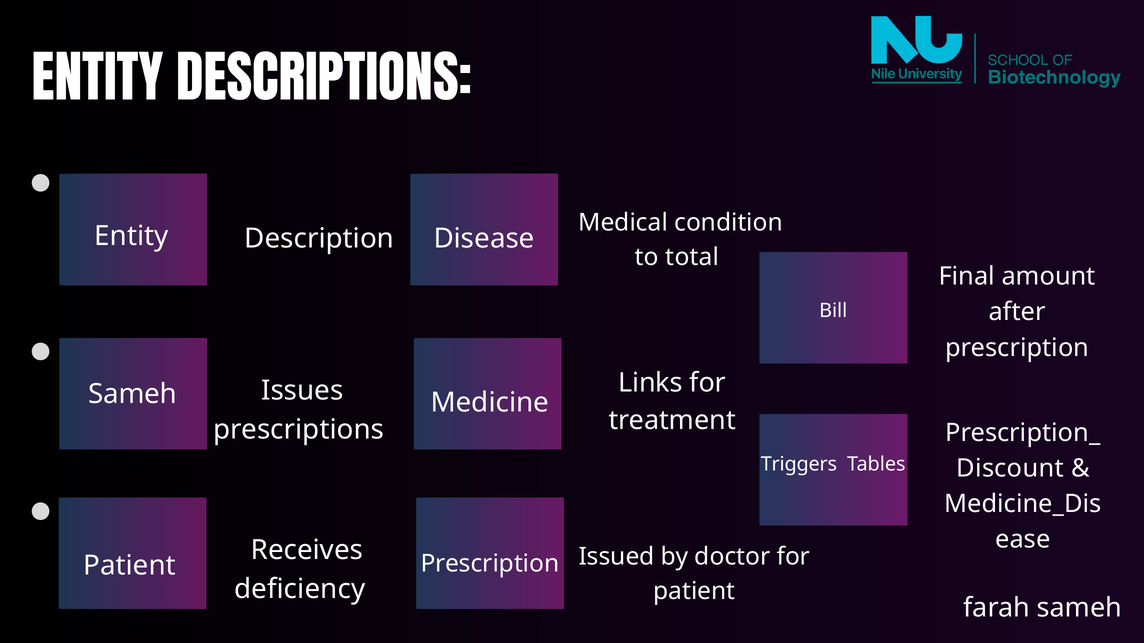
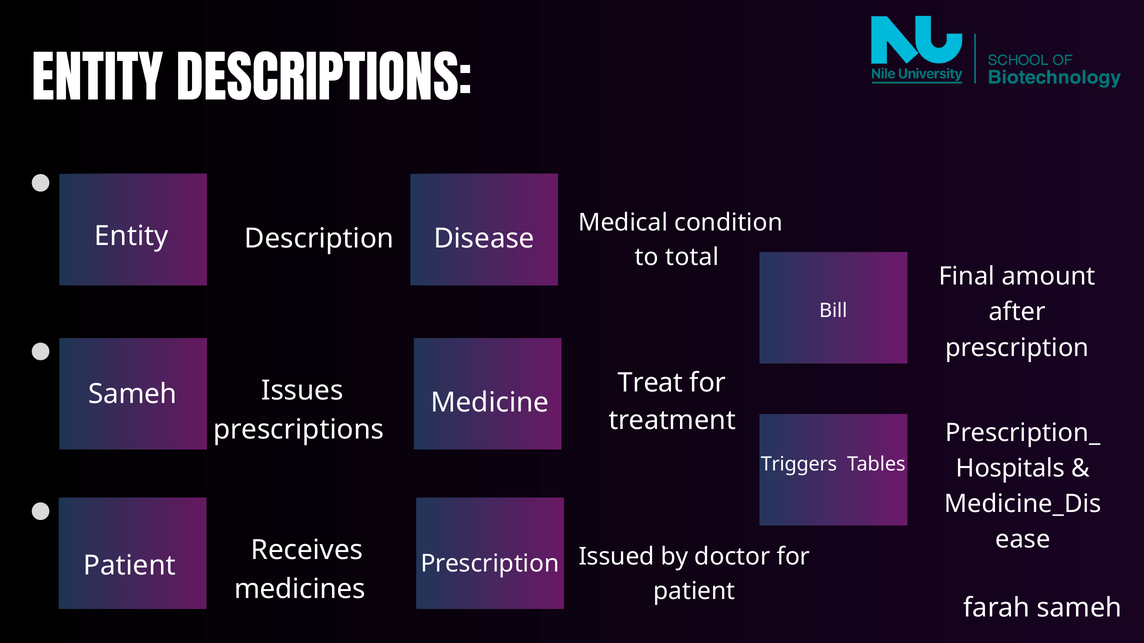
Links: Links -> Treat (651, 383)
Discount: Discount -> Hospitals (1010, 469)
deficiency: deficiency -> medicines (300, 589)
